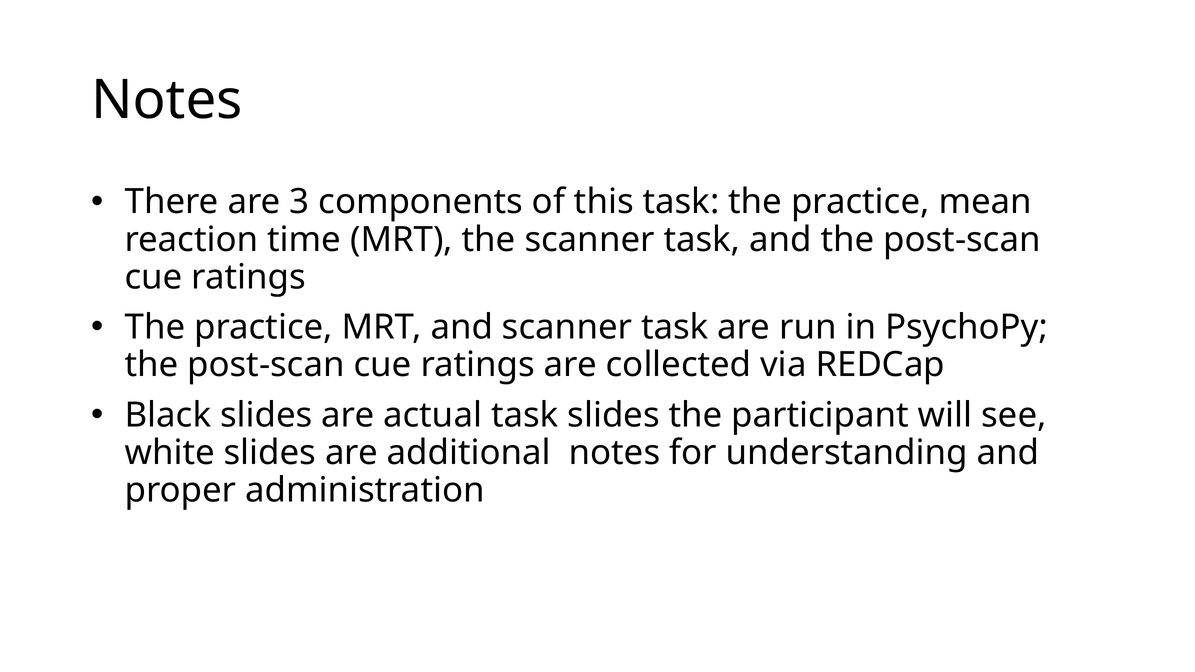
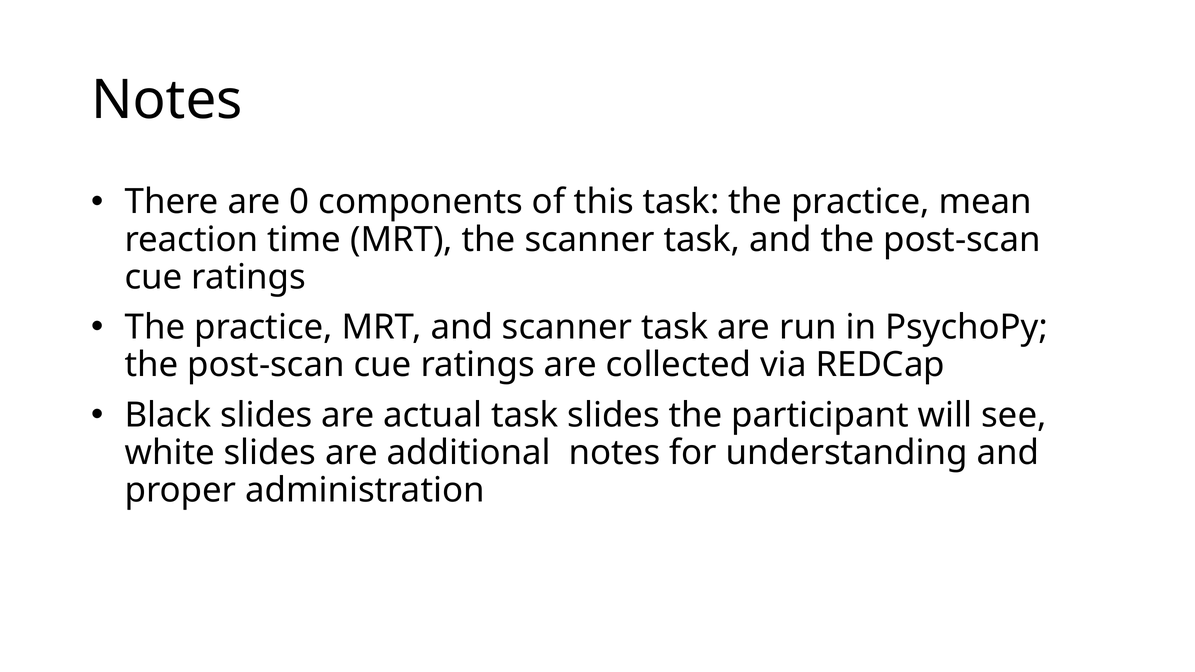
3: 3 -> 0 (299, 202)
